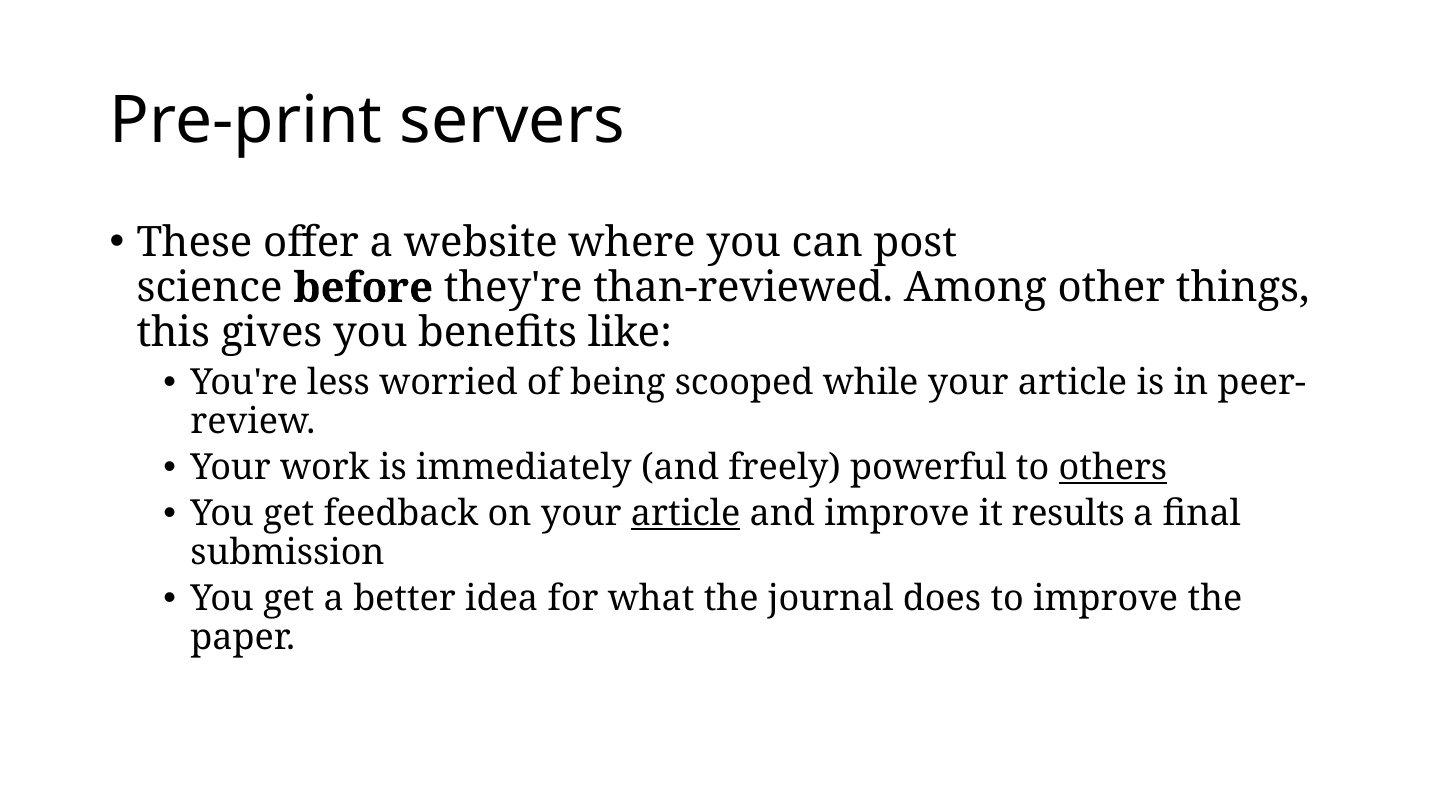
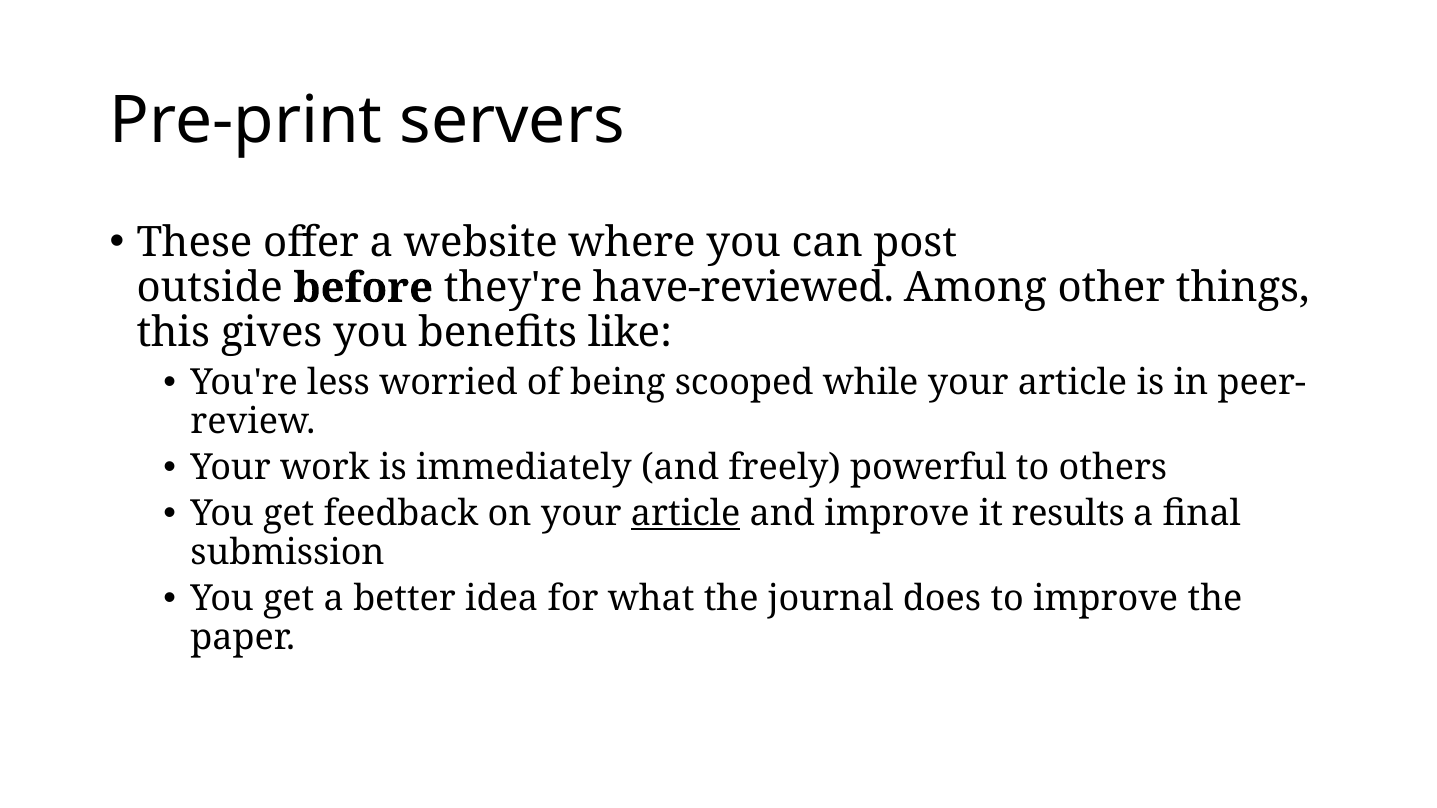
science: science -> outside (210, 288)
than-reviewed: than-reviewed -> have-reviewed (743, 288)
others underline: present -> none (1113, 468)
